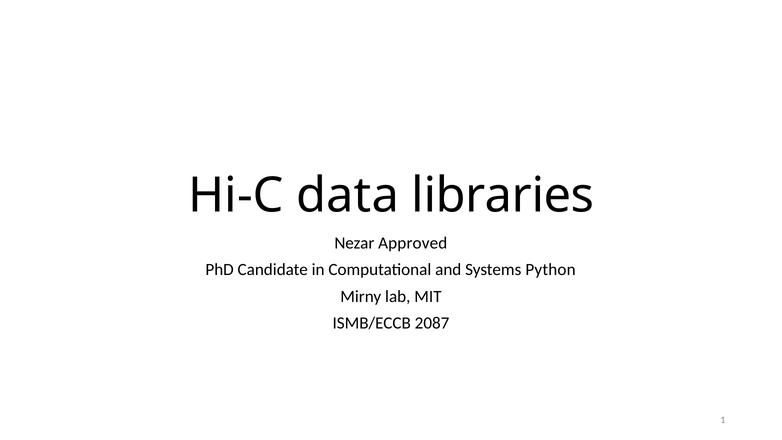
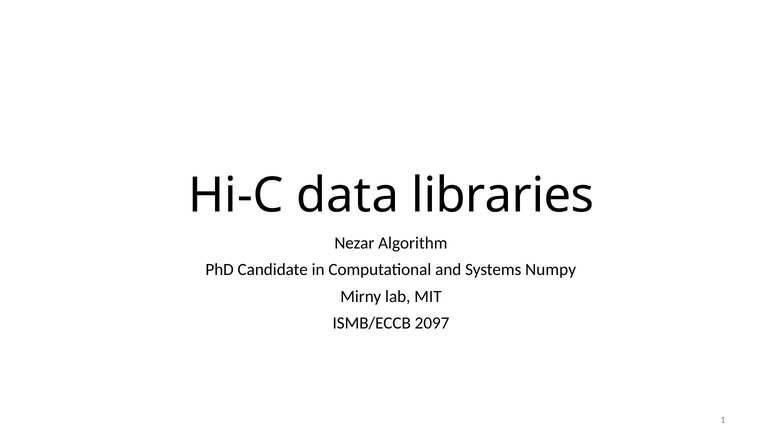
Approved: Approved -> Algorithm (413, 243)
Python: Python -> Numpy (551, 270)
2087: 2087 -> 2097 (432, 323)
